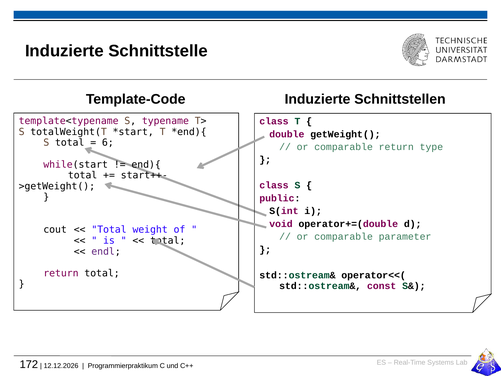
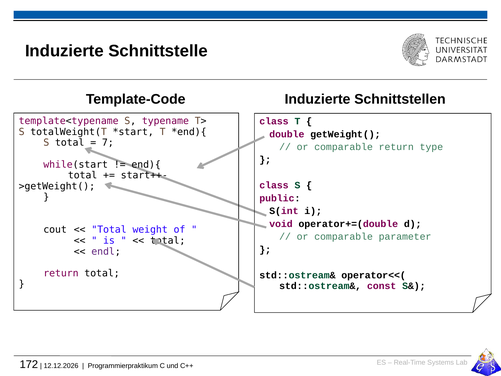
6: 6 -> 7 (108, 143)
